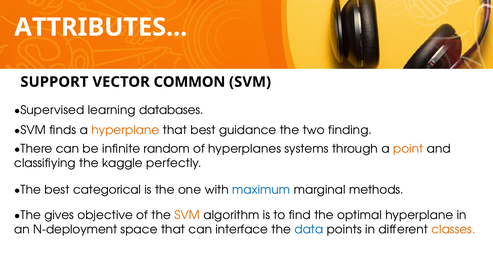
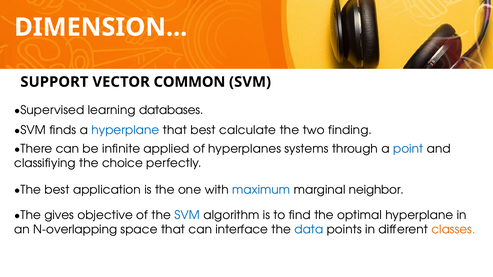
ATTRIBUTES: ATTRIBUTES -> DIMENSION (101, 27)
hyperplane colour: orange -> blue (125, 130)
guidance: guidance -> calculate (248, 130)
random: random -> applied (167, 149)
point colour: orange -> blue (408, 149)
kaggle: kaggle -> choice (122, 163)
categorical: categorical -> application (107, 190)
methods: methods -> neighbor (376, 190)
SVM colour: orange -> blue (187, 215)
N-deployment: N-deployment -> N-overlapping (75, 230)
